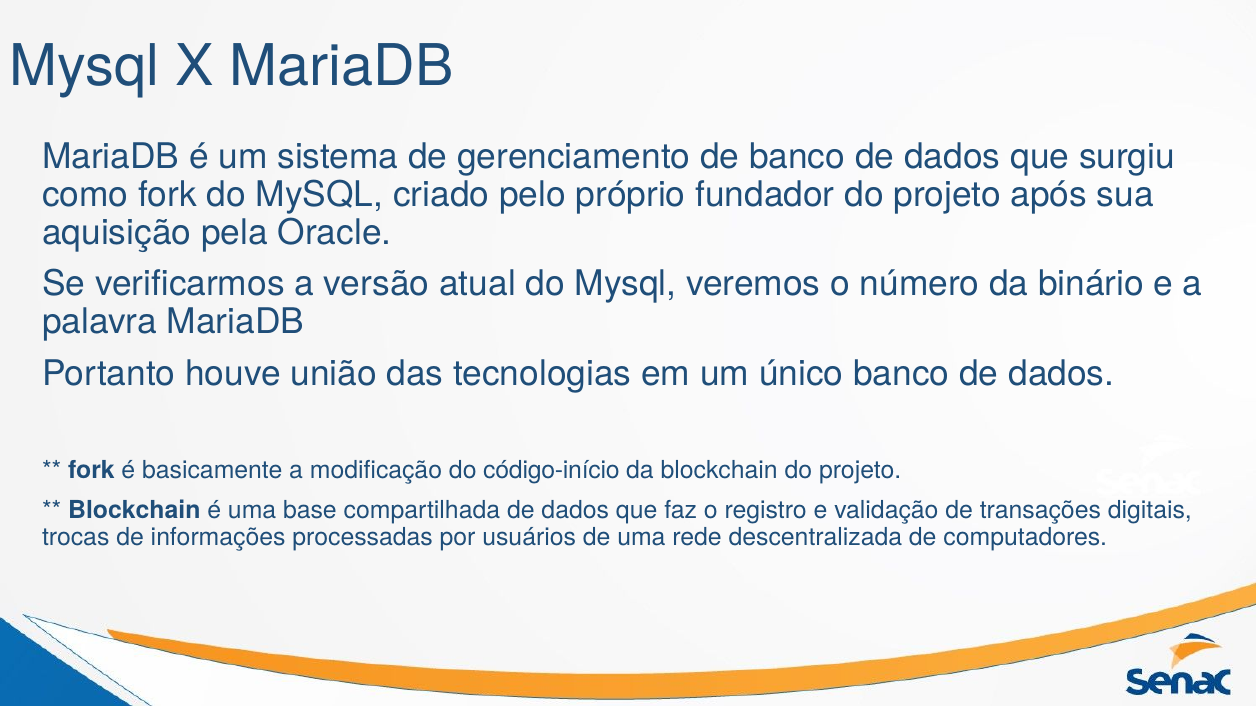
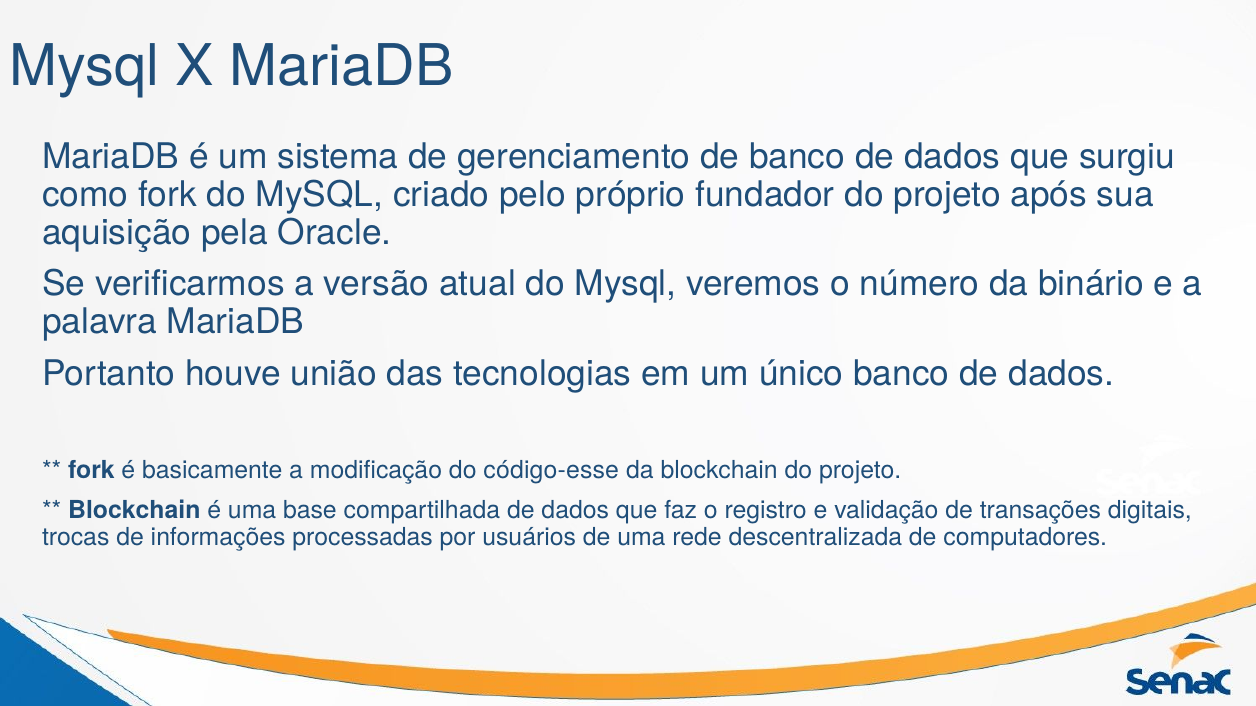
código-início: código-início -> código-esse (551, 471)
